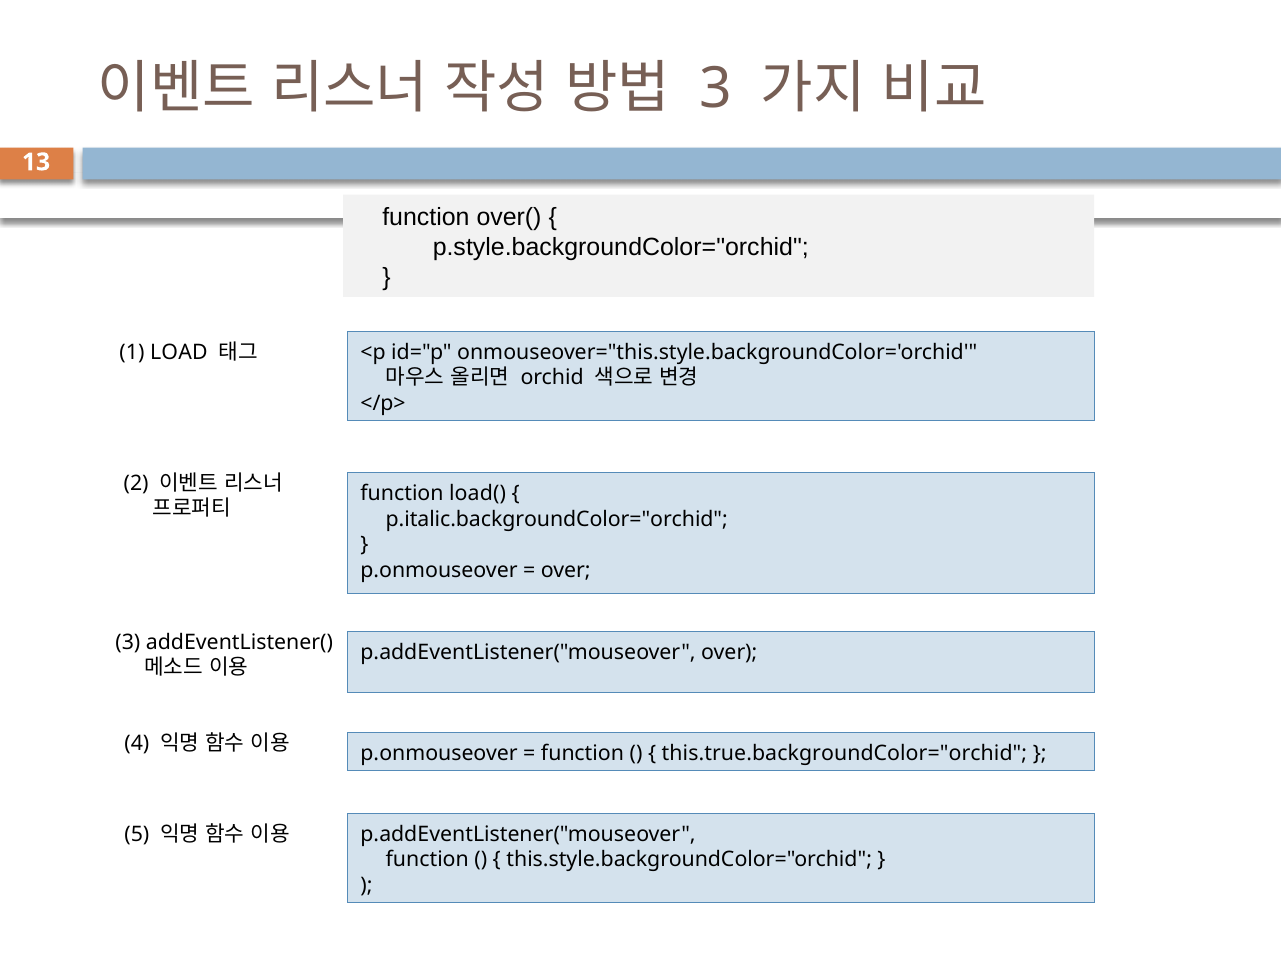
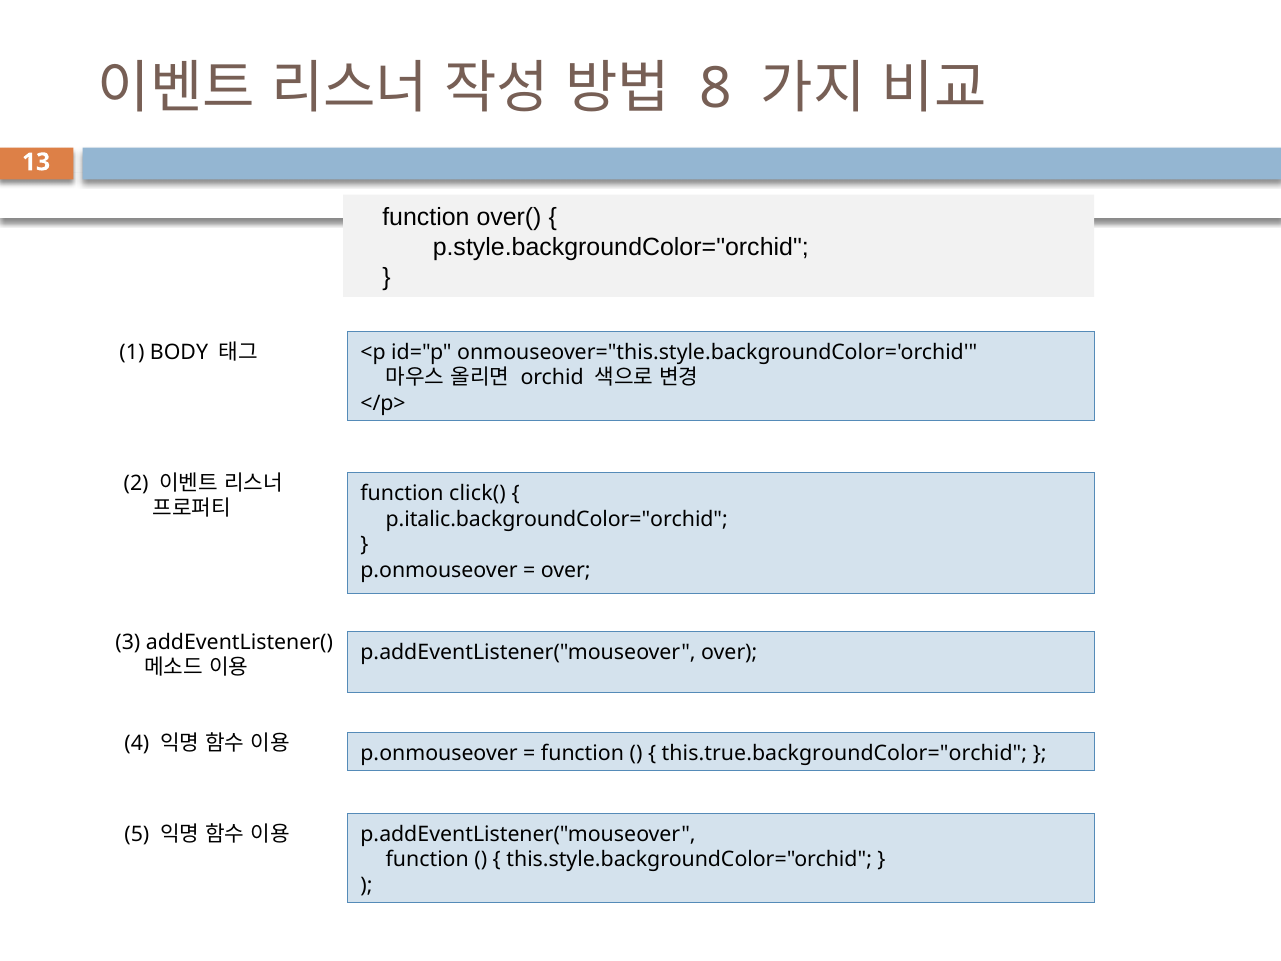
3: 3 -> 8 (716, 89)
LOAD: LOAD -> BODY (179, 352)
load(: load( -> click( (477, 493)
